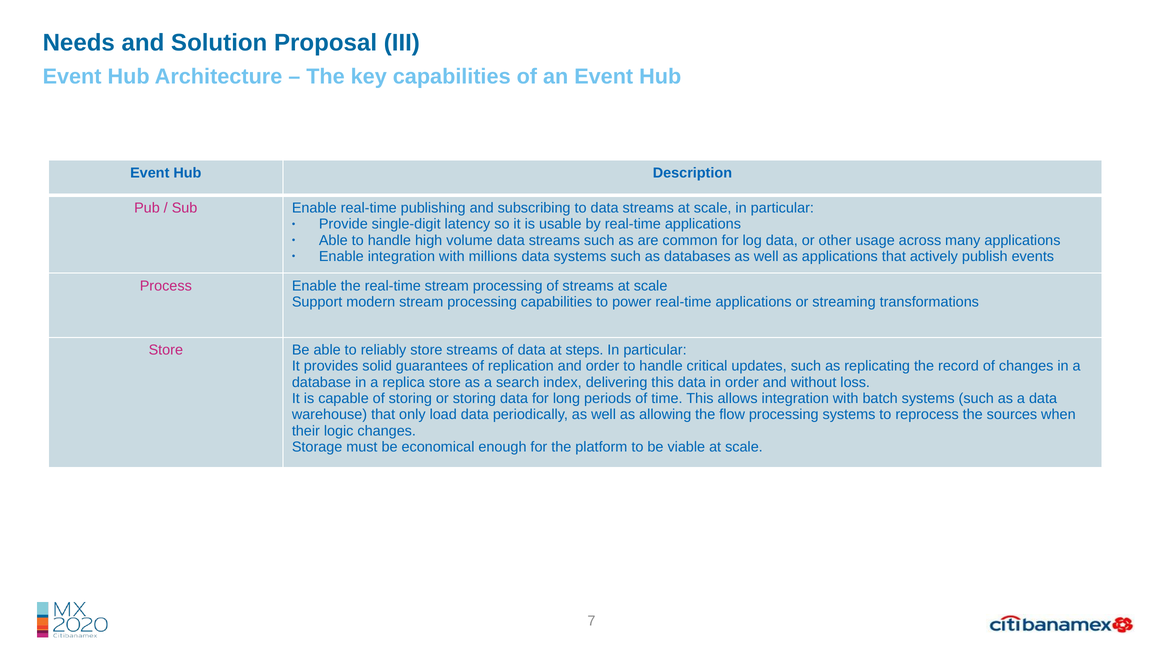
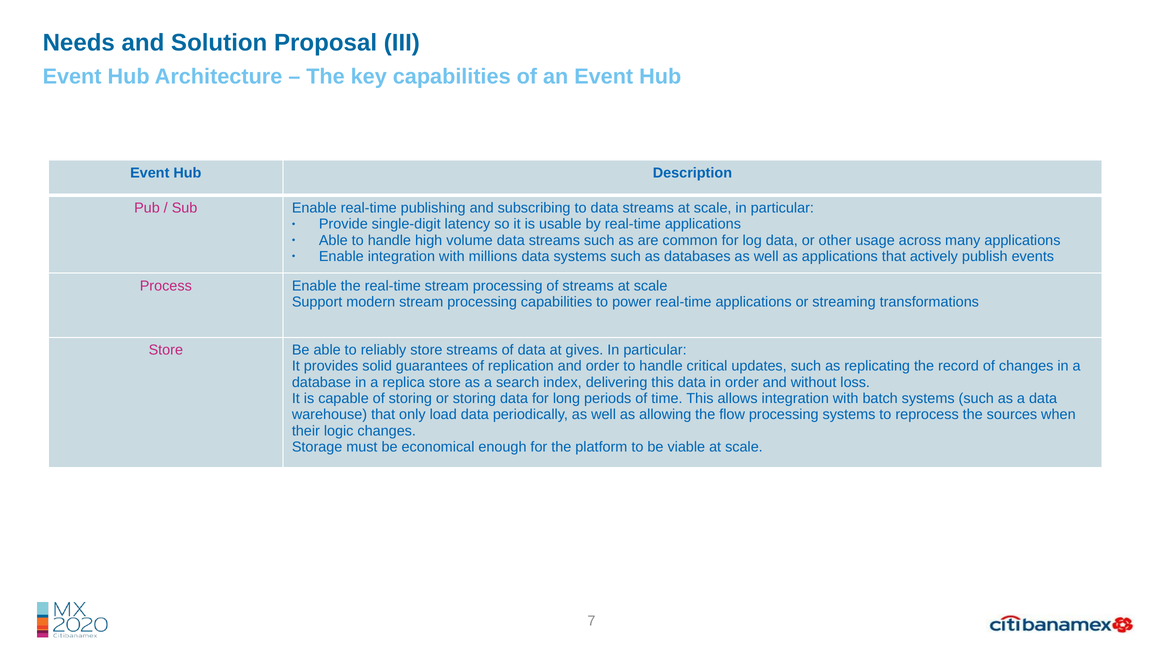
steps: steps -> gives (584, 350)
